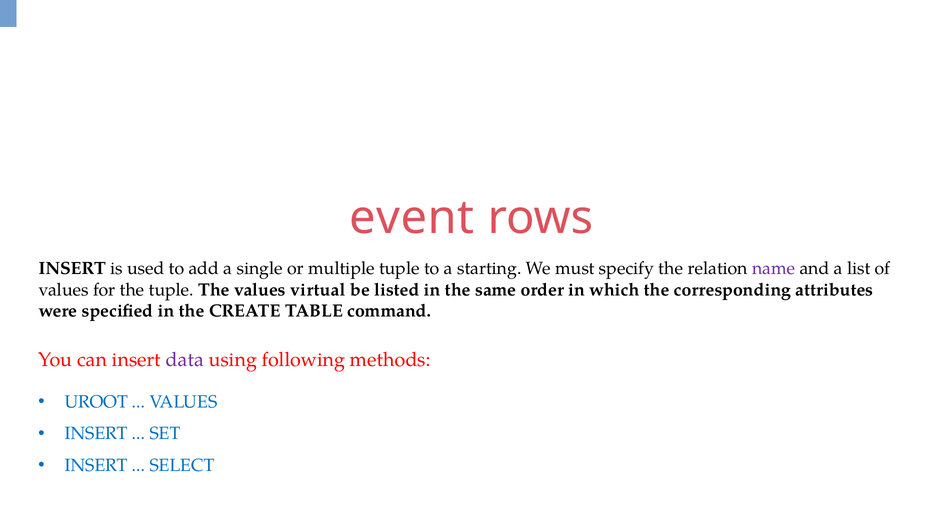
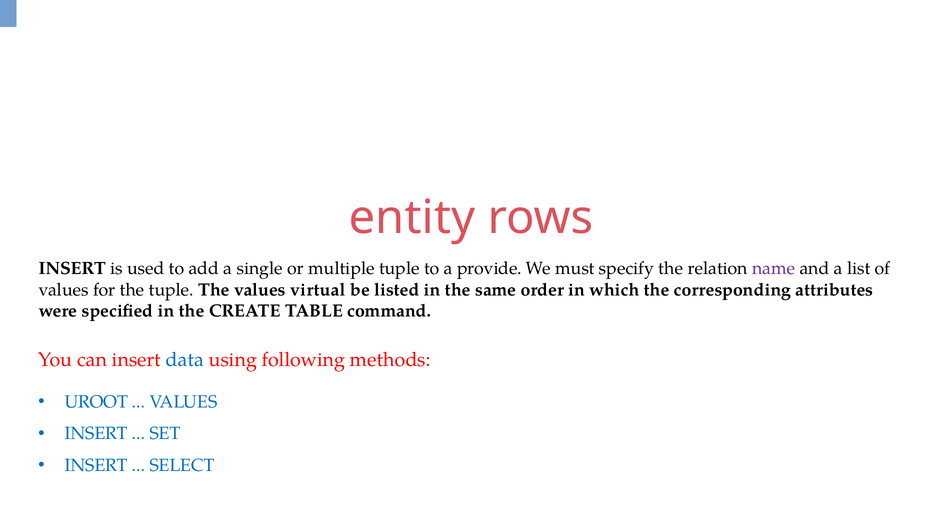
event: event -> entity (412, 218)
starting: starting -> provide (489, 268)
data colour: purple -> blue (185, 360)
